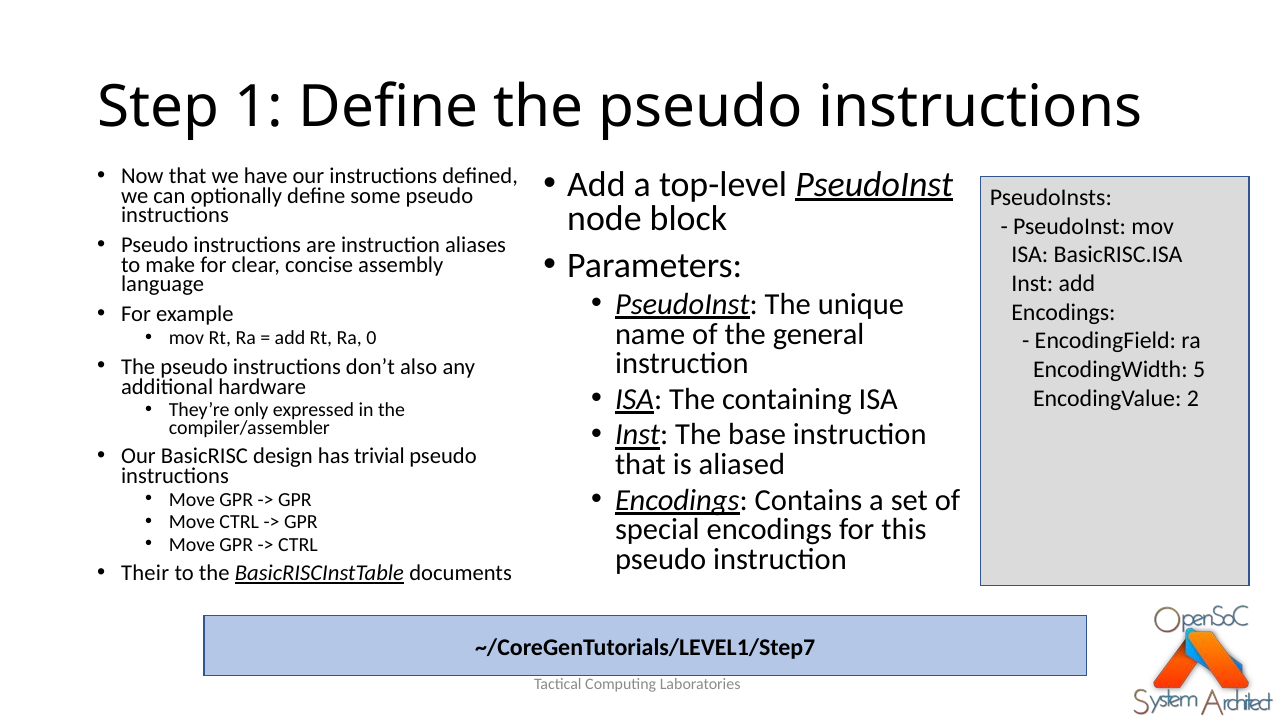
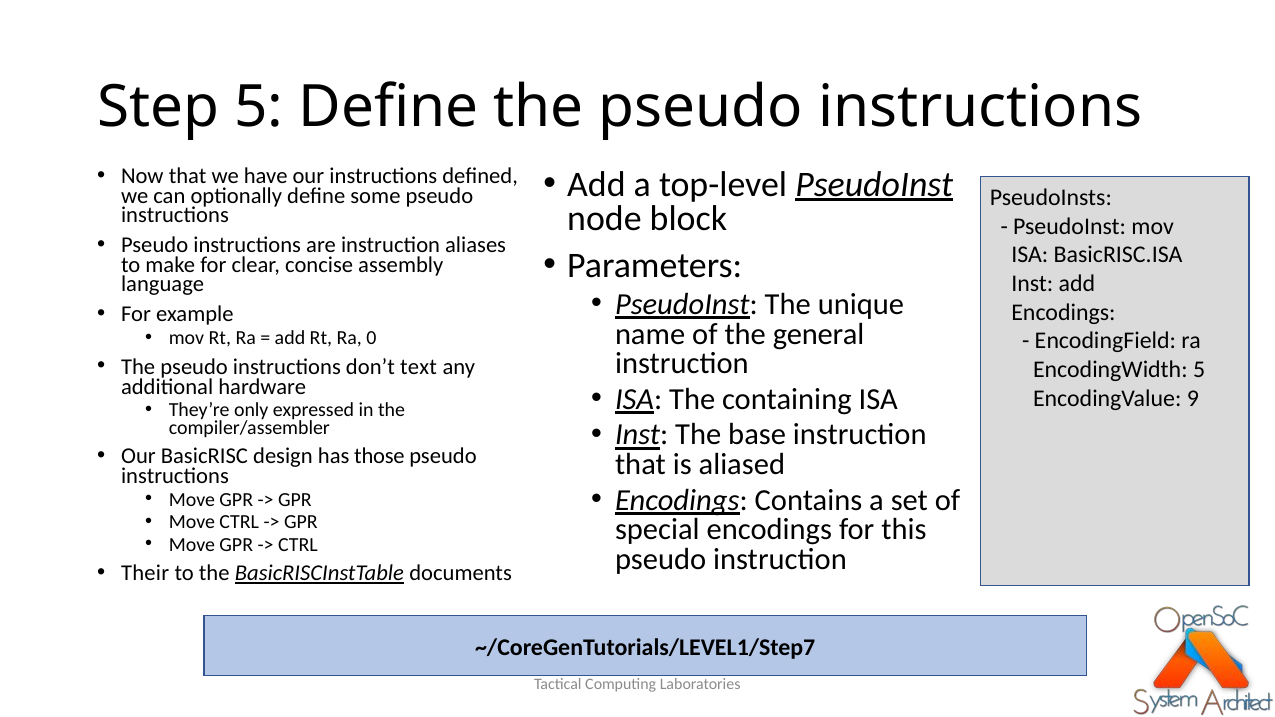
Step 1: 1 -> 5 (259, 107)
also: also -> text (419, 367)
2: 2 -> 9 (1193, 398)
trivial: trivial -> those (379, 457)
